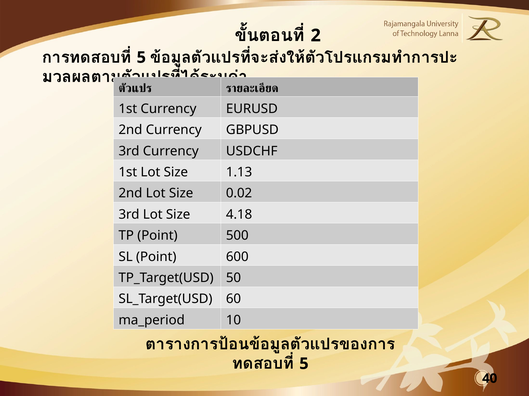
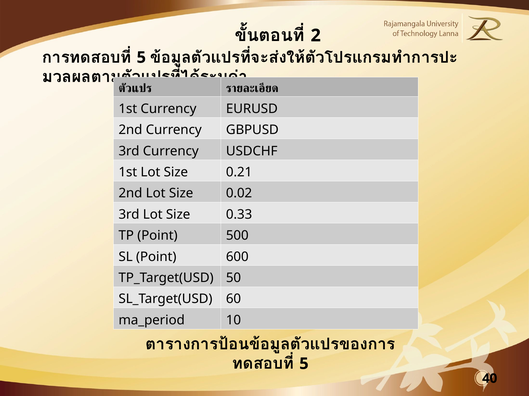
1.13: 1.13 -> 0.21 (239, 172)
4.18: 4.18 -> 0.33 (239, 215)
